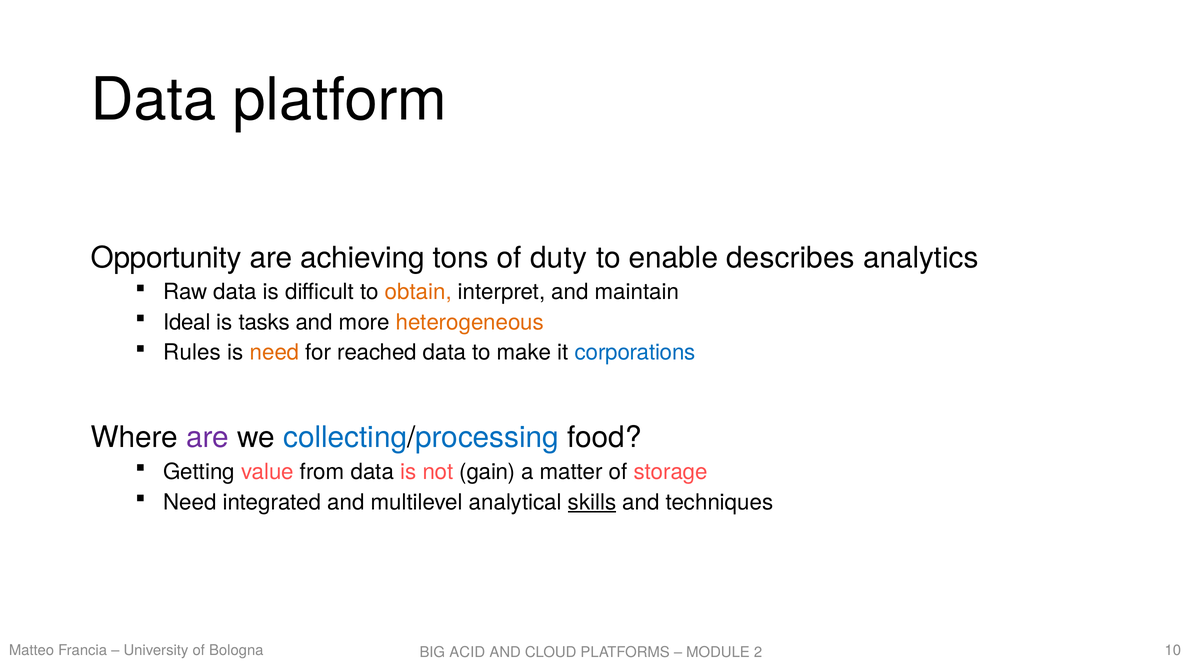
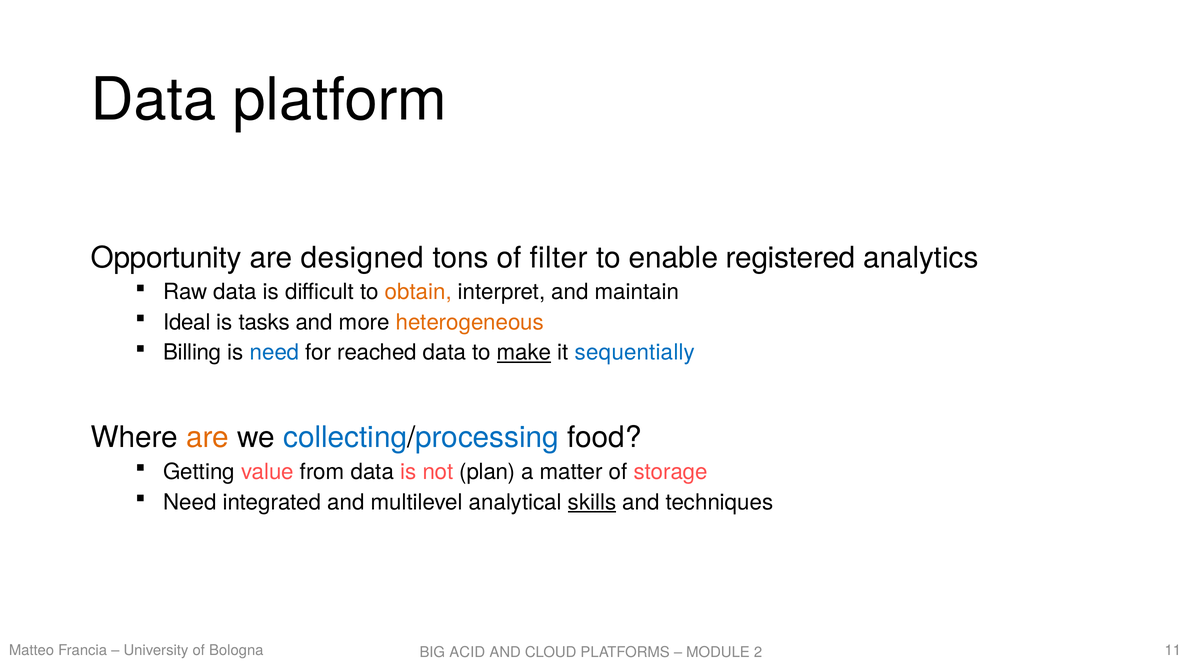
achieving: achieving -> designed (362, 258)
duty: duty -> filter (559, 258)
describes: describes -> registered (791, 258)
Rules: Rules -> Billing (192, 353)
need colour: orange -> blue (275, 353)
make underline: none -> present (524, 353)
corporations: corporations -> sequentially (635, 353)
are colour: purple -> orange (208, 438)
gain: gain -> plan (487, 472)
10: 10 -> 11 (1173, 651)
